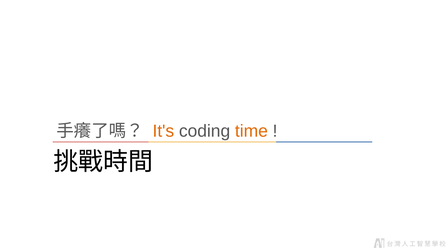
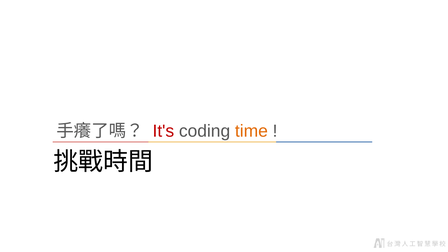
It's colour: orange -> red (163, 131)
